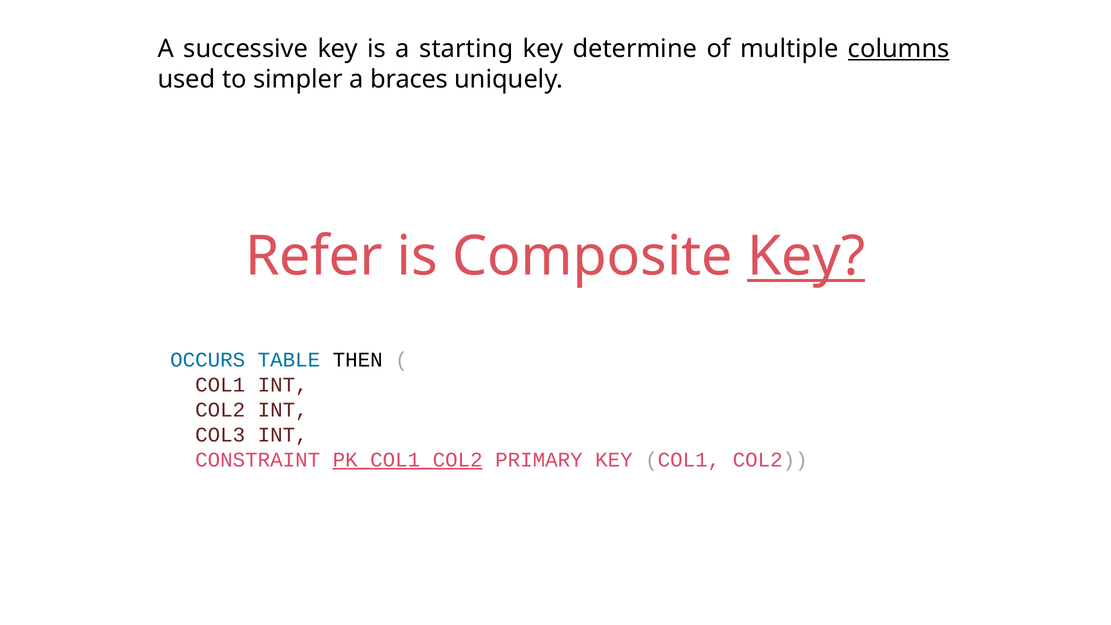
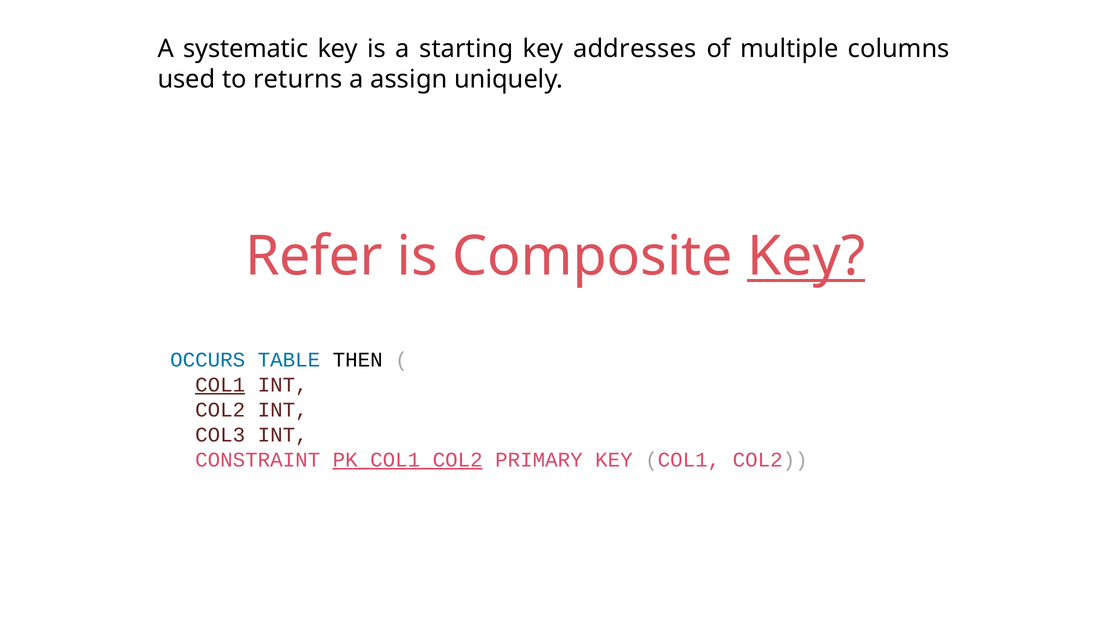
successive: successive -> systematic (246, 49)
determine: determine -> addresses (635, 49)
columns underline: present -> none (899, 49)
simpler: simpler -> returns (298, 79)
braces: braces -> assign (409, 79)
COL1 underline: none -> present (220, 385)
